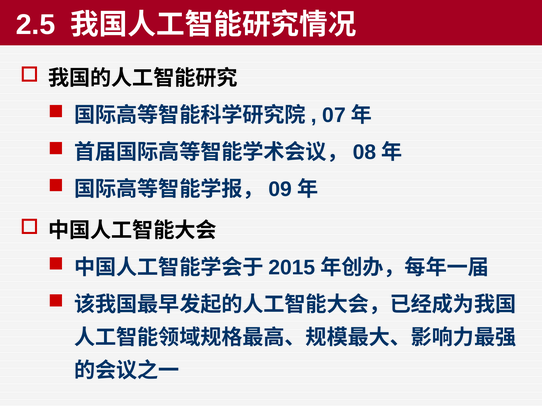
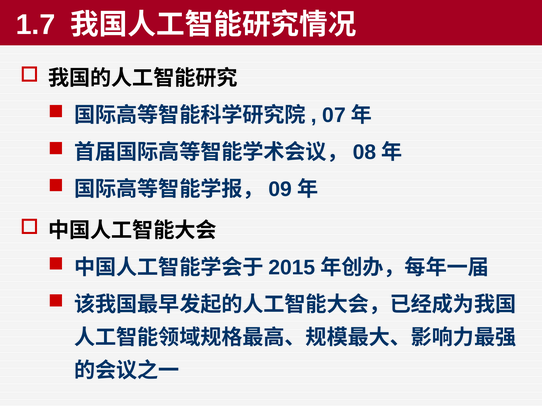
2.5: 2.5 -> 1.7 (36, 25)
